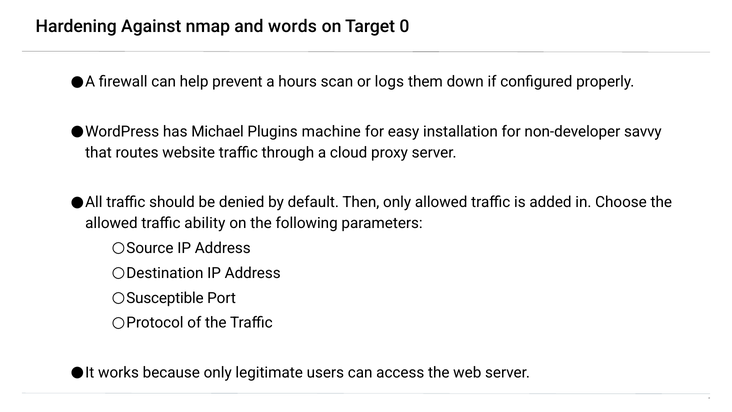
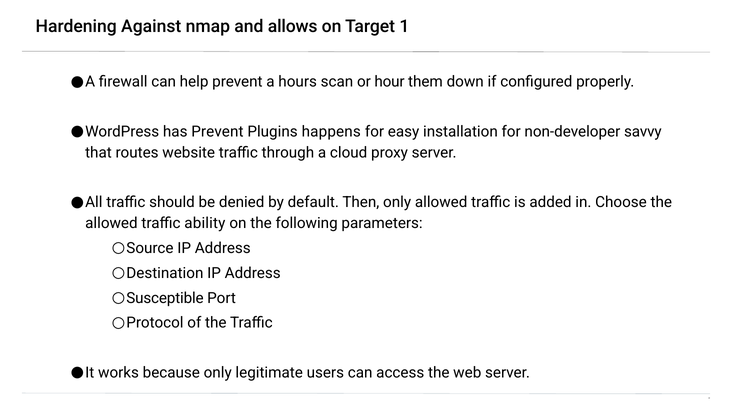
words: words -> allows (293, 26)
0: 0 -> 1 (404, 26)
logs: logs -> hour (390, 82)
has Michael: Michael -> Prevent (217, 132)
machine: machine -> happens (331, 132)
